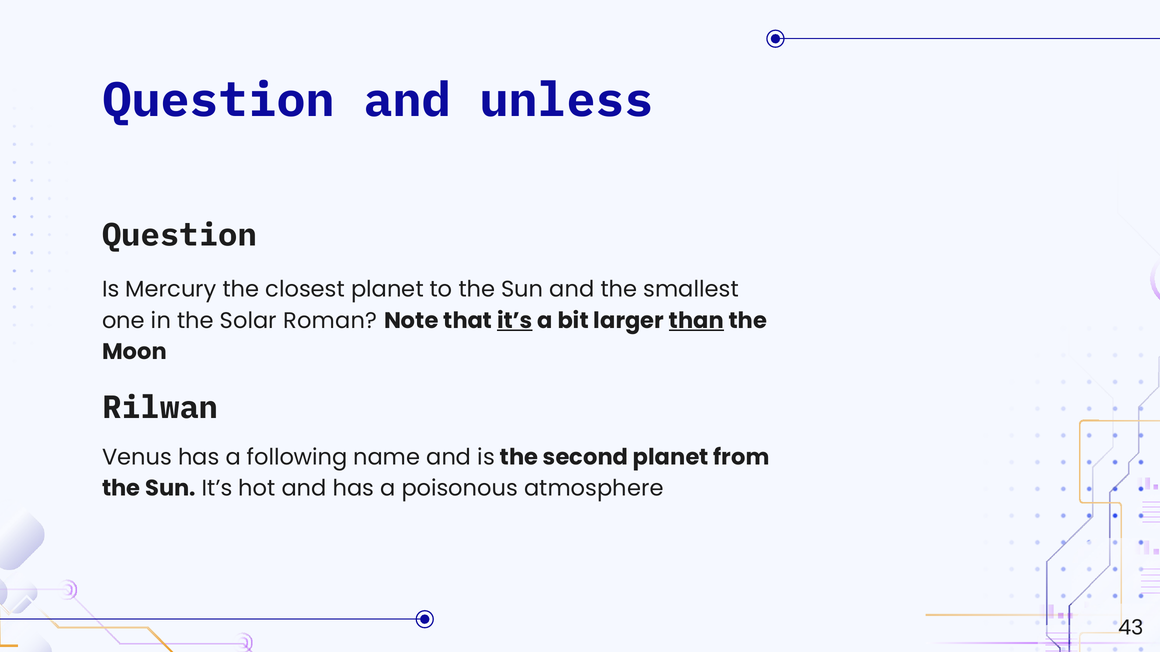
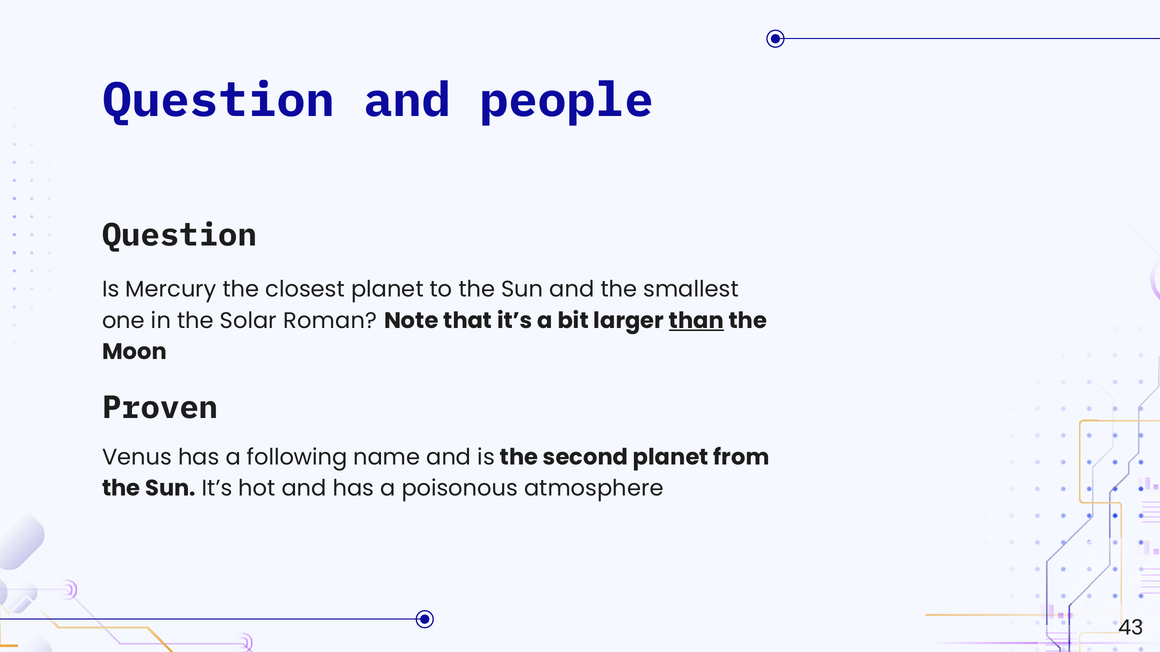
unless: unless -> people (567, 100)
it’s underline: present -> none (515, 321)
Rilwan: Rilwan -> Proven (160, 408)
